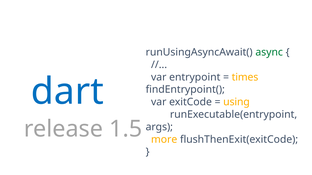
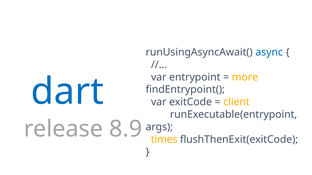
async colour: green -> blue (269, 52)
times: times -> more (245, 77)
using: using -> client (236, 102)
1.5: 1.5 -> 8.9 (126, 129)
more: more -> times (164, 140)
